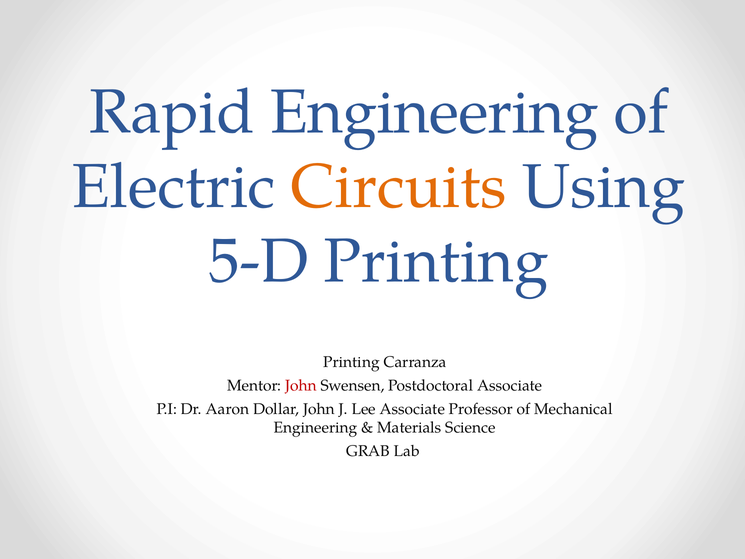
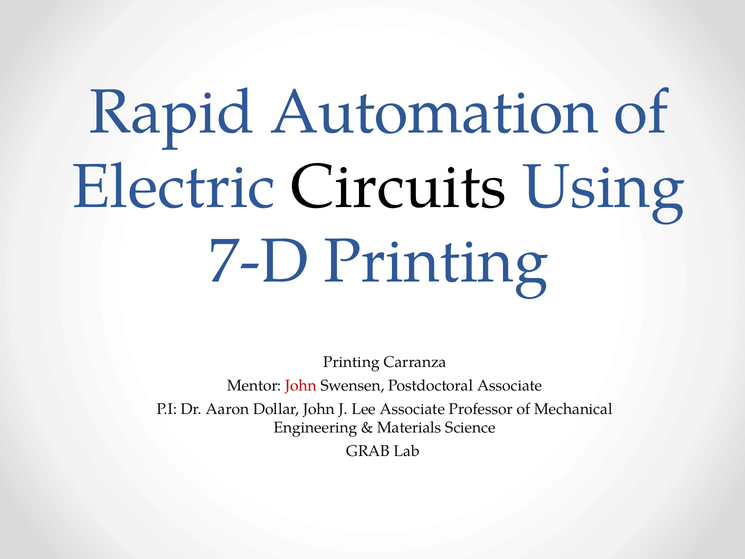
Rapid Engineering: Engineering -> Automation (434, 112)
Circuits colour: orange -> black (399, 187)
5-D: 5-D -> 7-D (259, 261)
